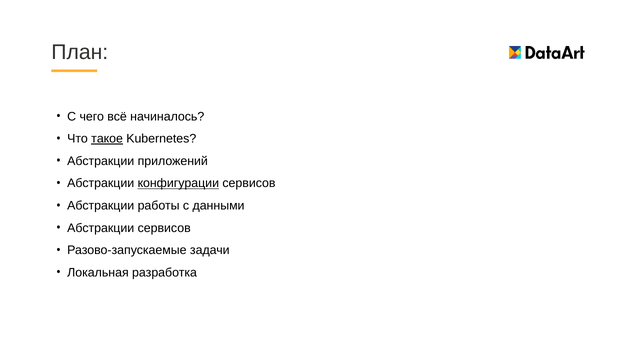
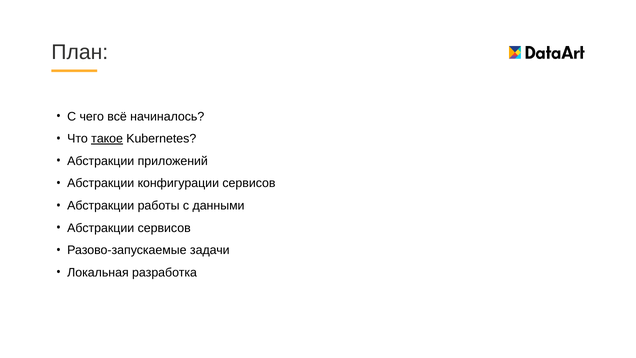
конфигурации underline: present -> none (178, 183)
